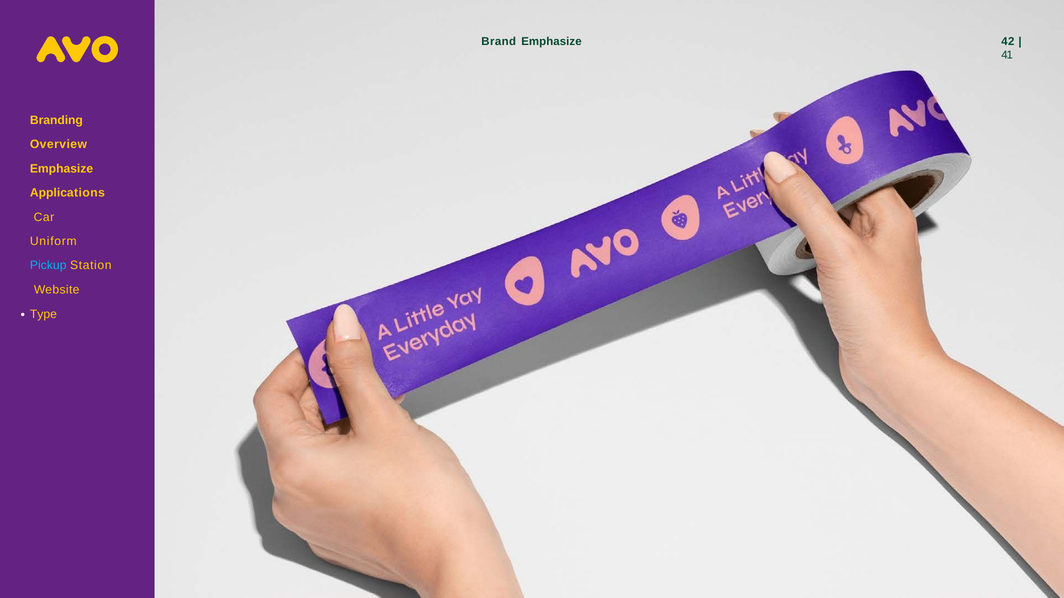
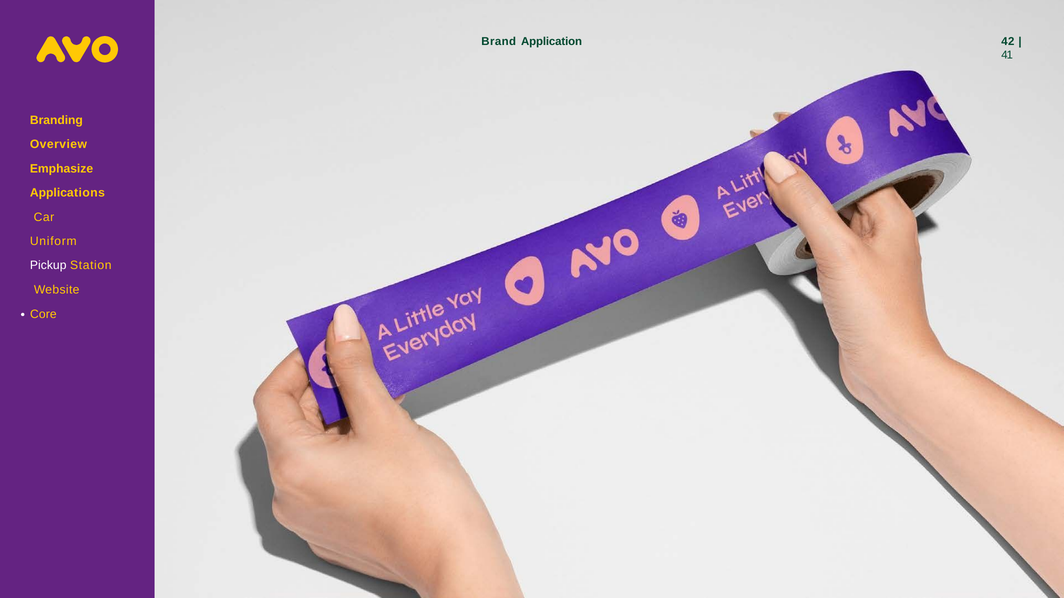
Brand Emphasize: Emphasize -> Application (552, 41)
Pickup colour: light blue -> white (48, 266)
Type: Type -> Core (43, 314)
